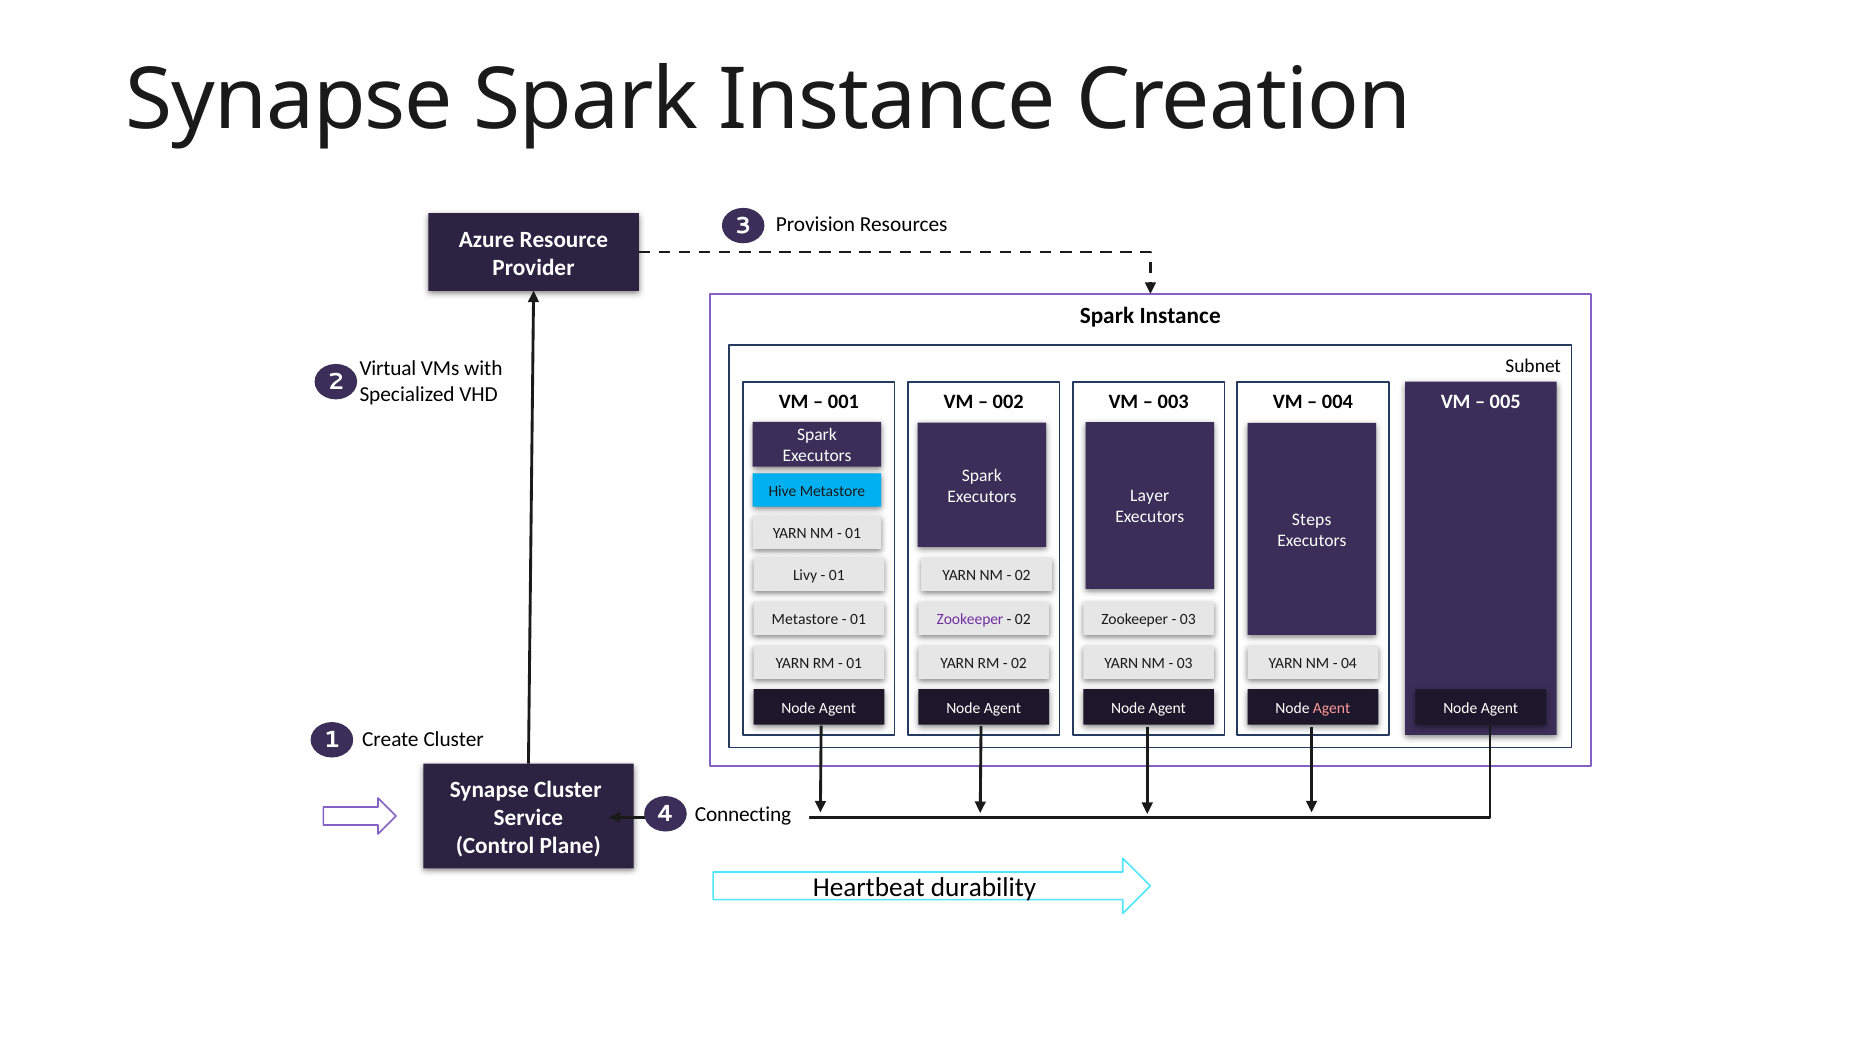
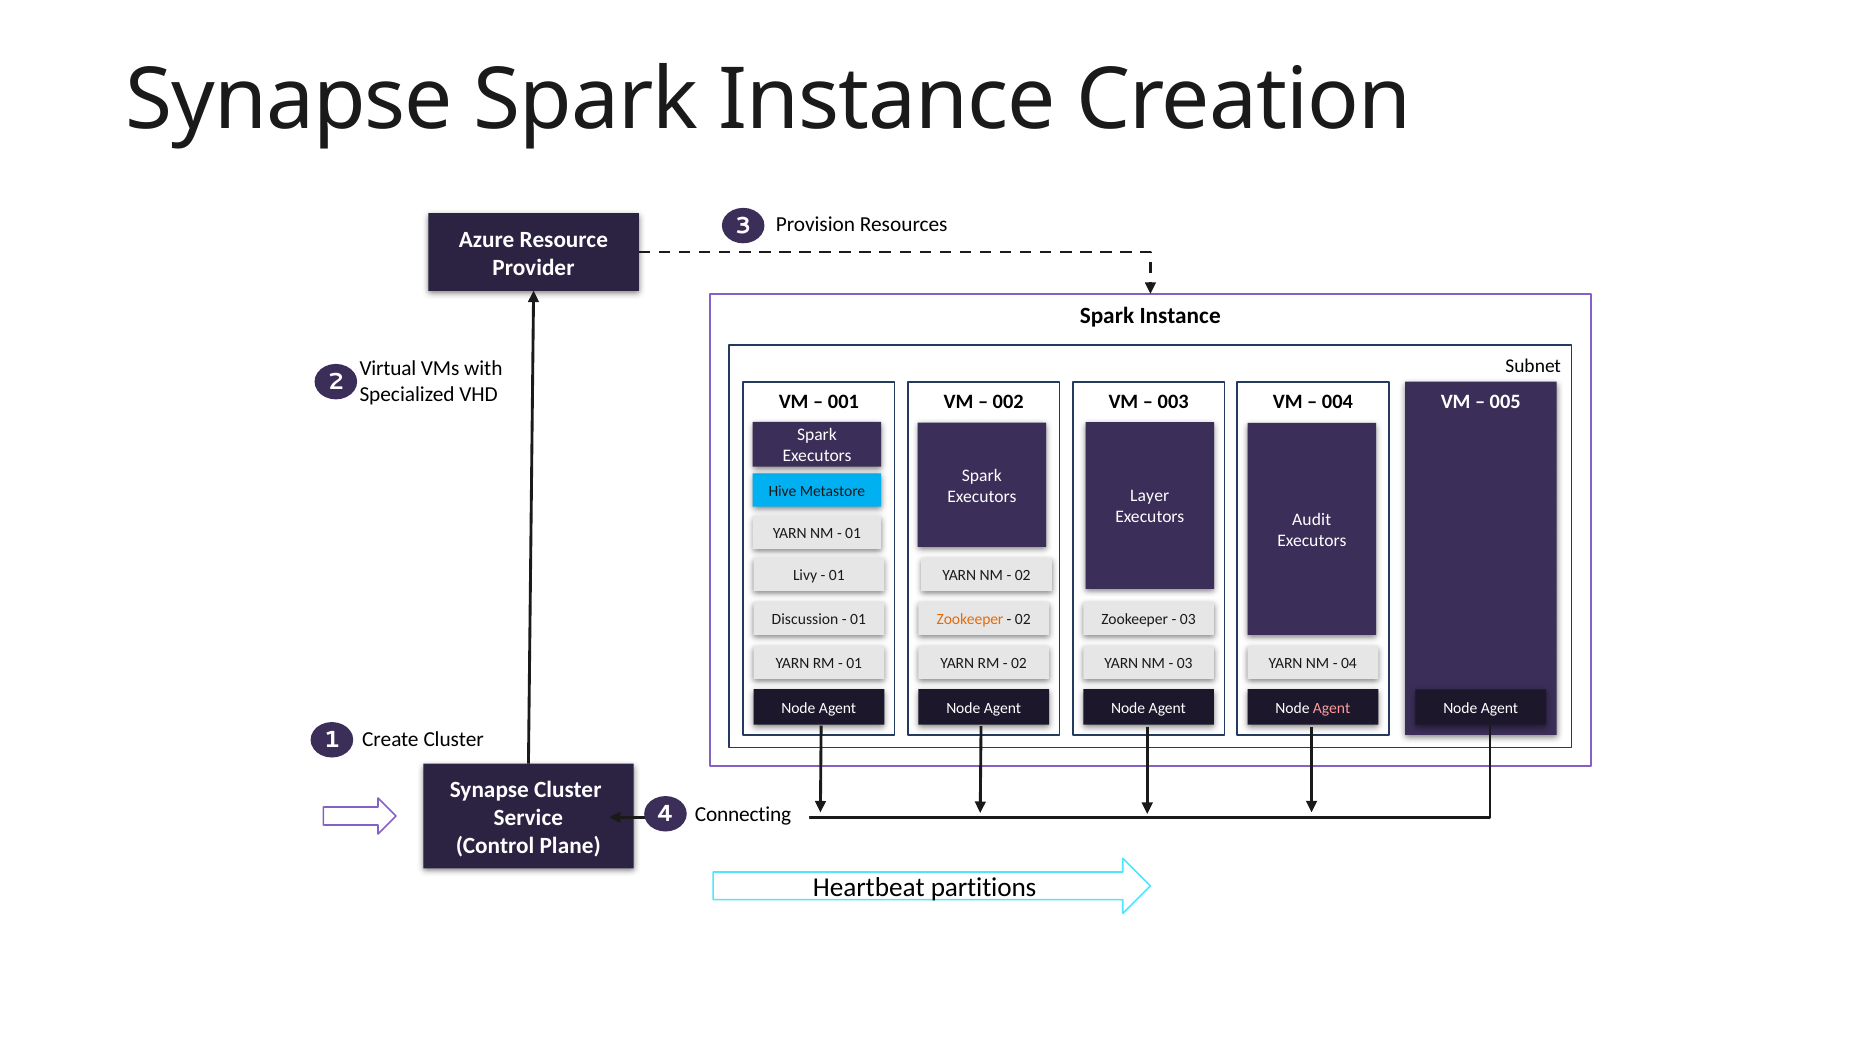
Steps: Steps -> Audit (1312, 520)
Metastore: Metastore -> Discussion (805, 620)
Zookeeper colour: purple -> orange (970, 620)
durability: durability -> partitions (984, 888)
